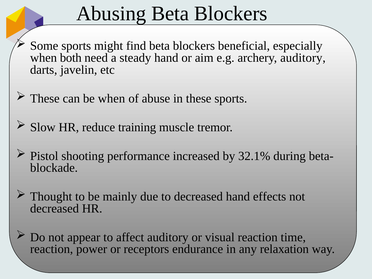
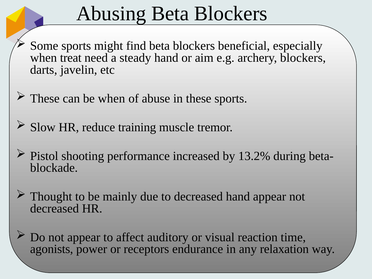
both: both -> treat (71, 58)
archery auditory: auditory -> blockers (303, 58)
32.1%: 32.1% -> 13.2% (254, 156)
hand effects: effects -> appear (270, 197)
reaction: reaction -> agonists (52, 249)
